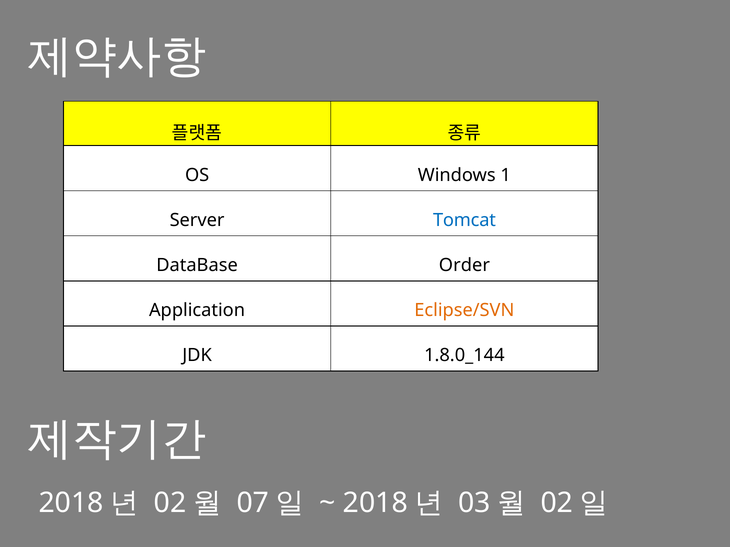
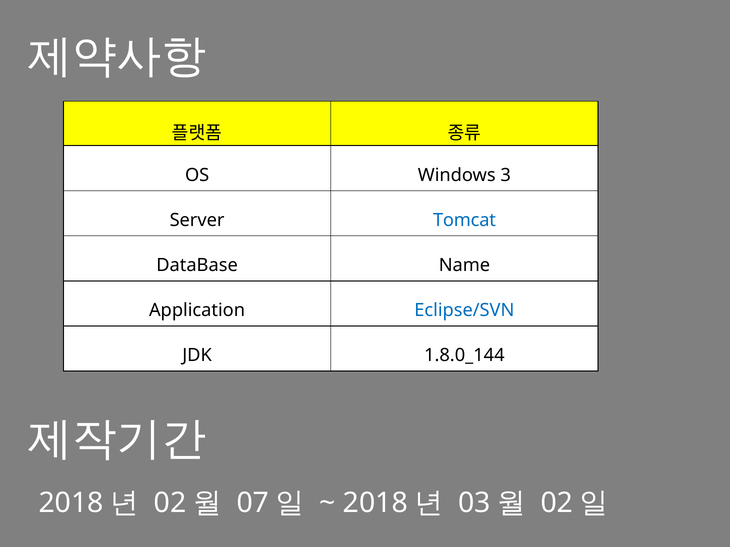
1: 1 -> 3 (506, 175)
Order: Order -> Name (464, 266)
Eclipse/SVN colour: orange -> blue (464, 311)
